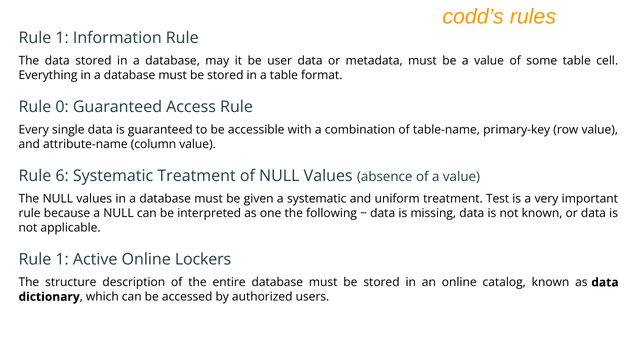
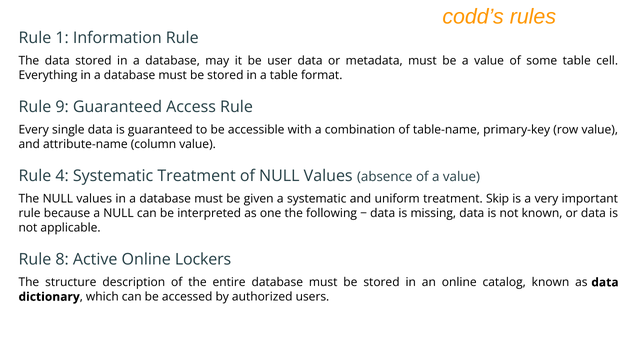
0: 0 -> 9 (62, 107)
6: 6 -> 4 (62, 176)
Test: Test -> Skip (498, 199)
1: 1 -> 8 (62, 259)
